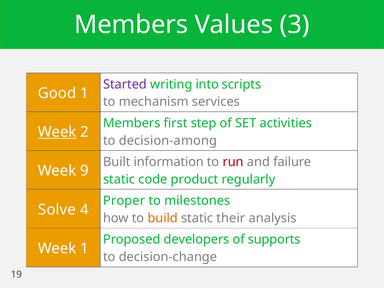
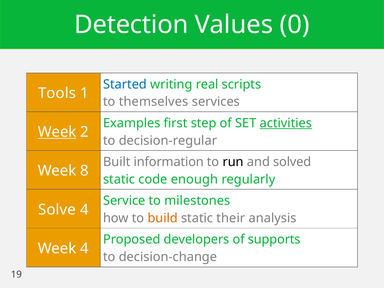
Members: Members -> Detection (131, 25)
3: 3 -> 0 (295, 25)
Started colour: purple -> blue (125, 84)
into: into -> real (207, 84)
Good: Good -> Tools (57, 93)
mechanism: mechanism -> themselves (154, 102)
Members: Members -> Examples (132, 123)
activities underline: none -> present (286, 123)
decision-among: decision-among -> decision-regular (168, 141)
run colour: red -> black (233, 162)
failure: failure -> solved (292, 162)
9: 9 -> 8 (84, 171)
product: product -> enough (194, 179)
Proper: Proper -> Service (124, 201)
Week 1: 1 -> 4 (84, 248)
